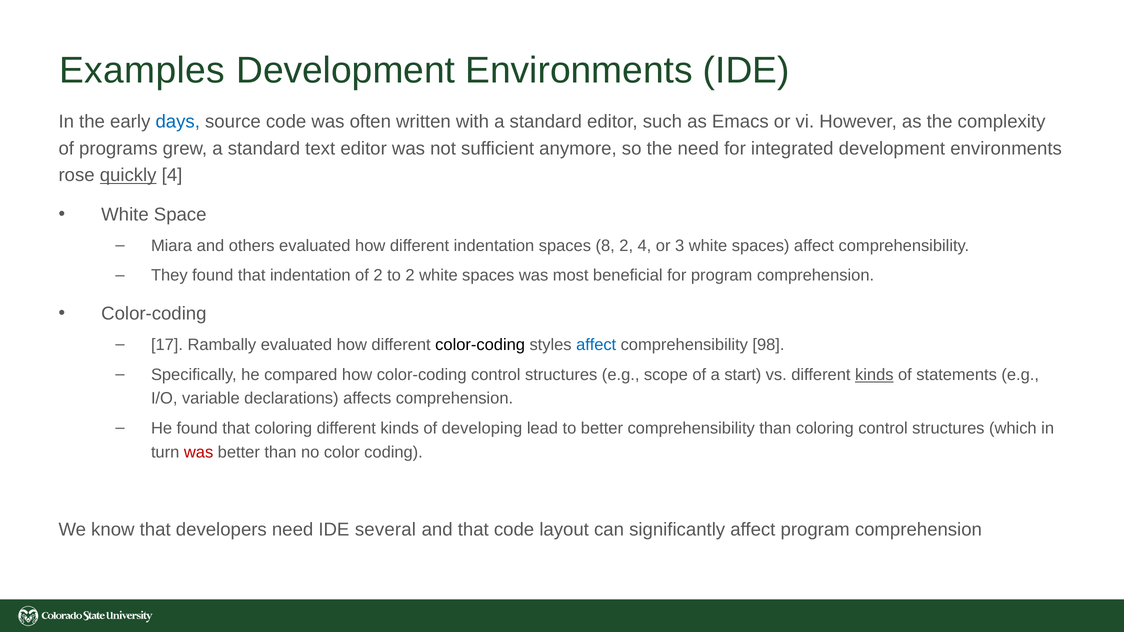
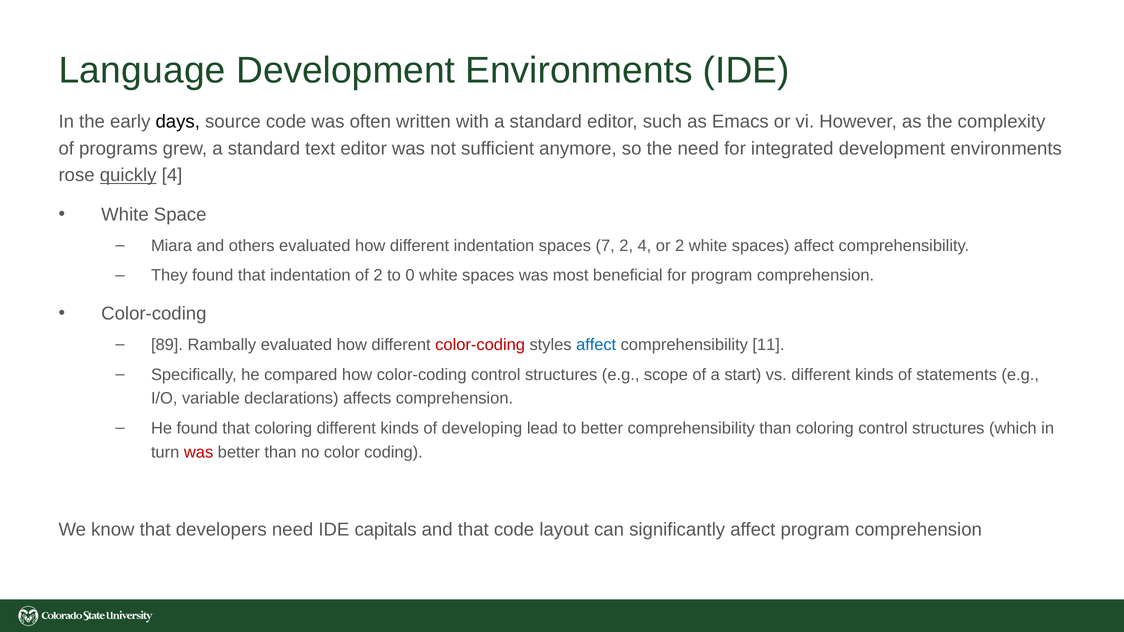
Examples: Examples -> Language (142, 70)
days colour: blue -> black (178, 122)
8: 8 -> 7 (605, 246)
or 3: 3 -> 2 (680, 246)
to 2: 2 -> 0 (410, 276)
17: 17 -> 89 (167, 345)
color-coding colour: black -> red (480, 345)
98: 98 -> 11 (768, 345)
kinds underline: present -> none (874, 375)
several: several -> capitals (386, 530)
